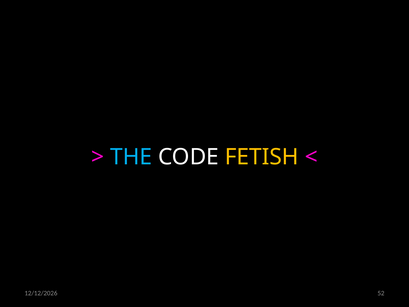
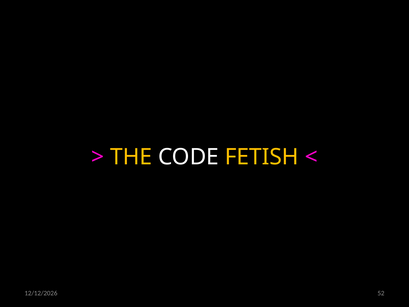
THE colour: light blue -> yellow (131, 157)
